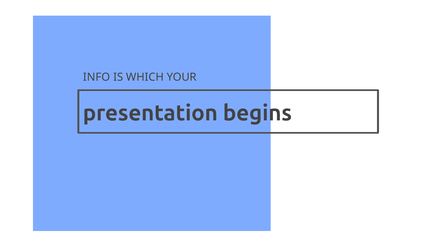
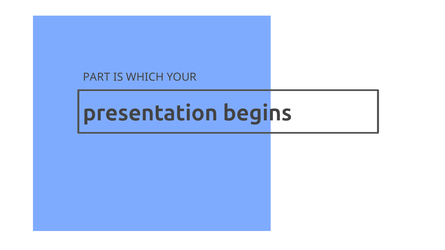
INFO: INFO -> PART (97, 77)
